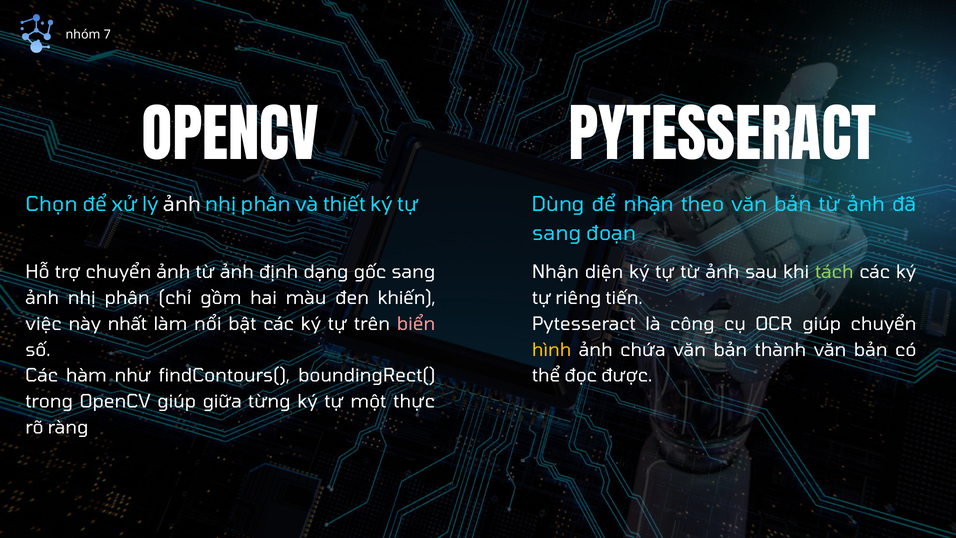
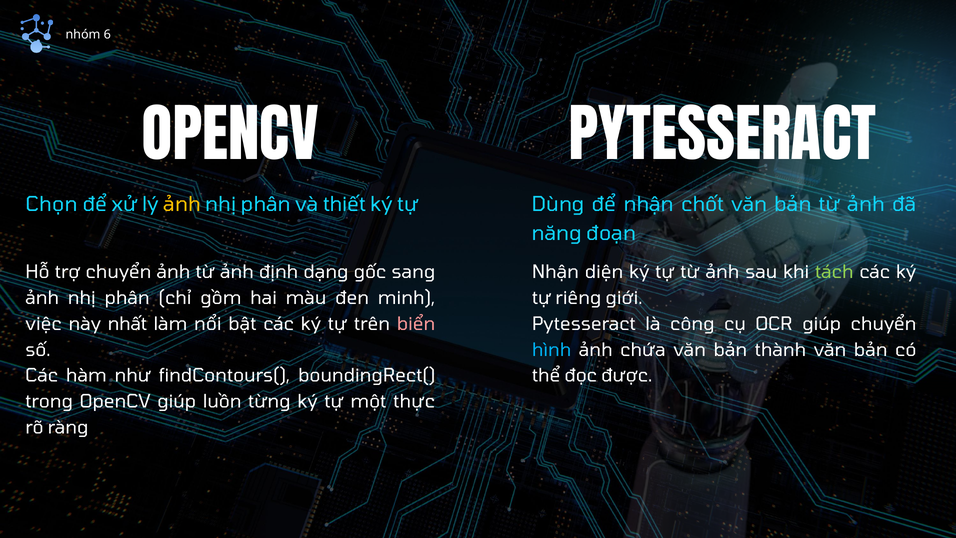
7: 7 -> 6 (107, 35)
ảnh colour: white -> yellow (182, 205)
theo: theo -> chốt (703, 205)
sang: sang -> năng (557, 233)
khiến: khiến -> minh (407, 298)
tiến: tiến -> giới (624, 298)
hình colour: yellow -> light blue (552, 350)
giữa: giữa -> luồn (222, 402)
